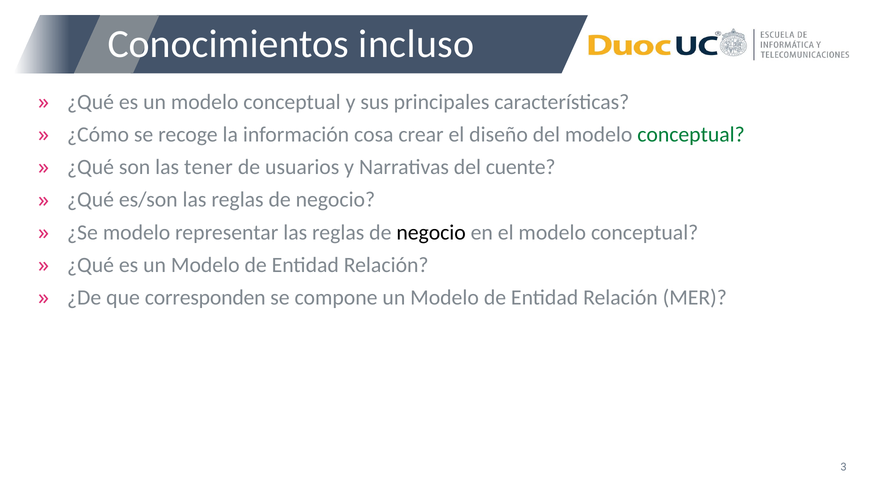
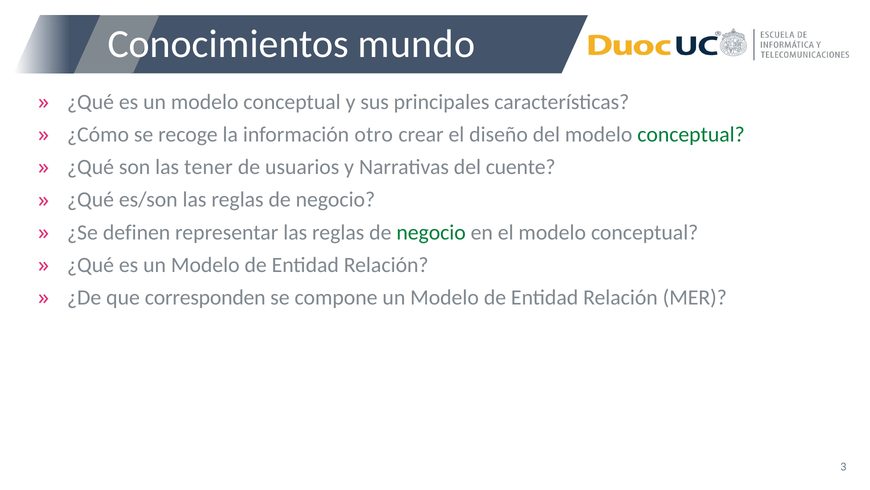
incluso: incluso -> mundo (416, 44)
cosa: cosa -> otro (374, 134)
¿Se modelo: modelo -> definen (137, 232)
negocio colour: black -> green (431, 232)
